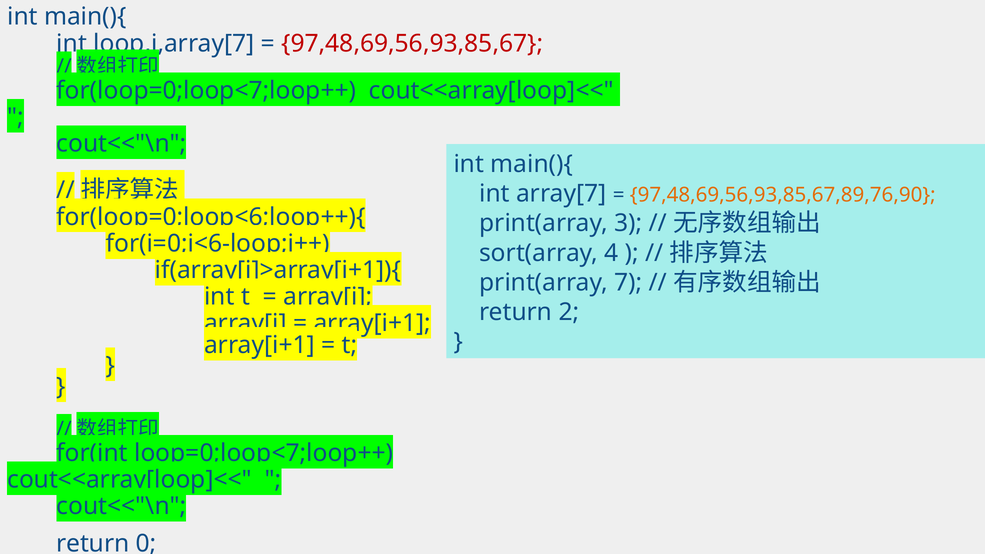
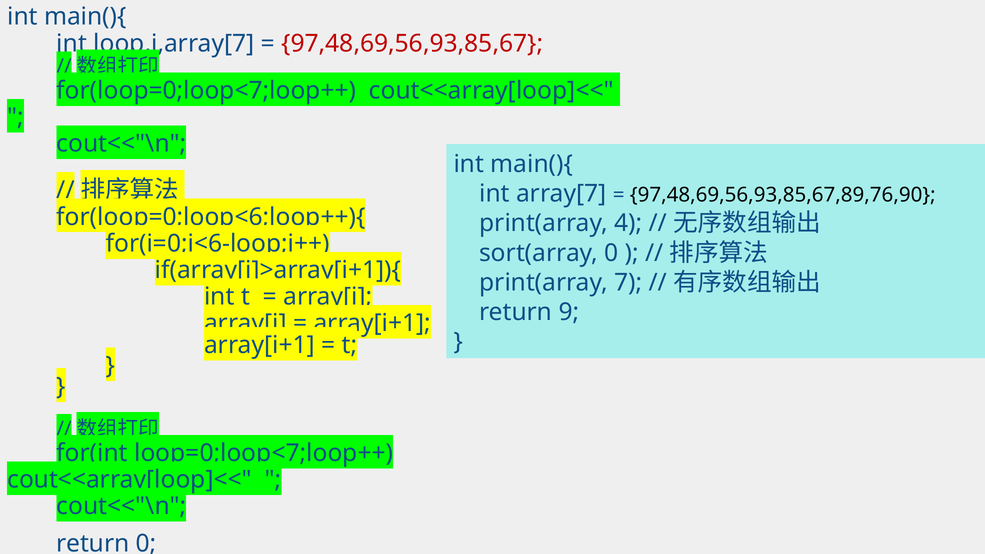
97,48,69,56,93,85,67,89,76,90 colour: orange -> black (783, 195)
3: 3 -> 4 (628, 223)
sort(array 4: 4 -> 0 (611, 253)
2: 2 -> 9 (569, 312)
